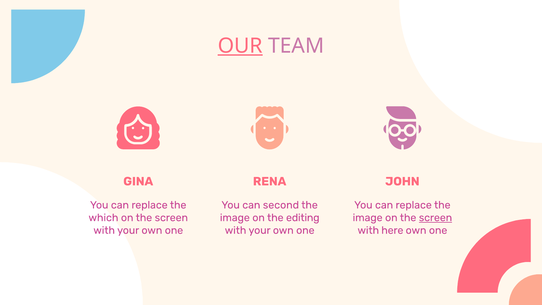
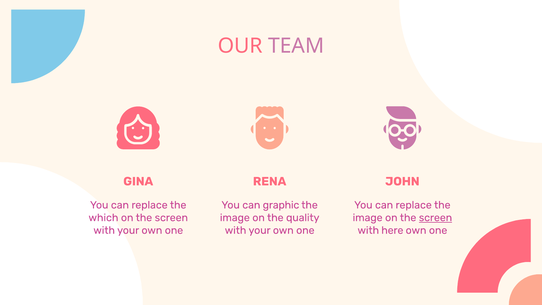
OUR underline: present -> none (240, 46)
second: second -> graphic (281, 205)
editing: editing -> quality (303, 218)
